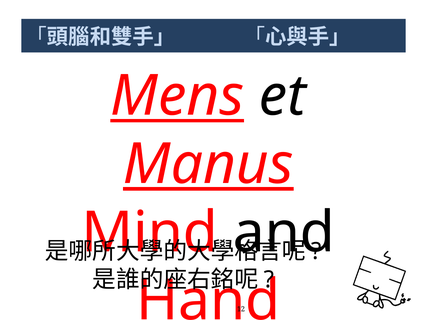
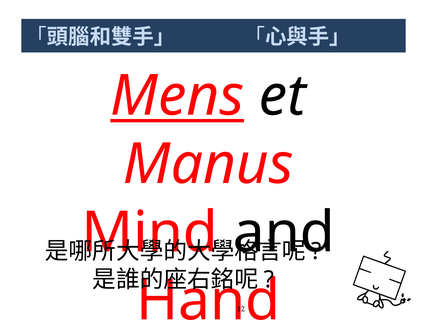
Manus underline: present -> none (208, 164)
